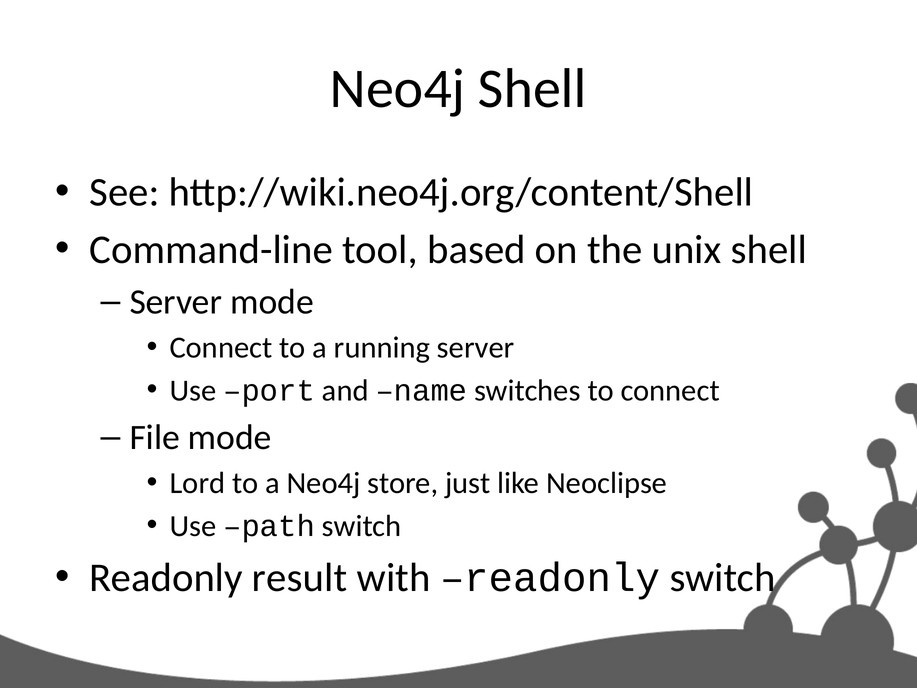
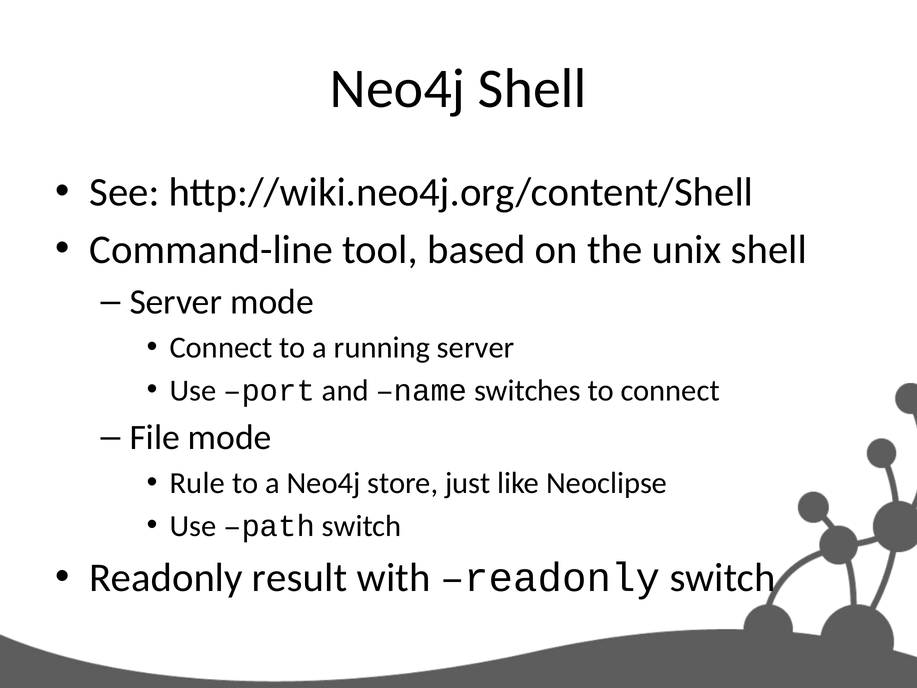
Lord: Lord -> Rule (197, 483)
